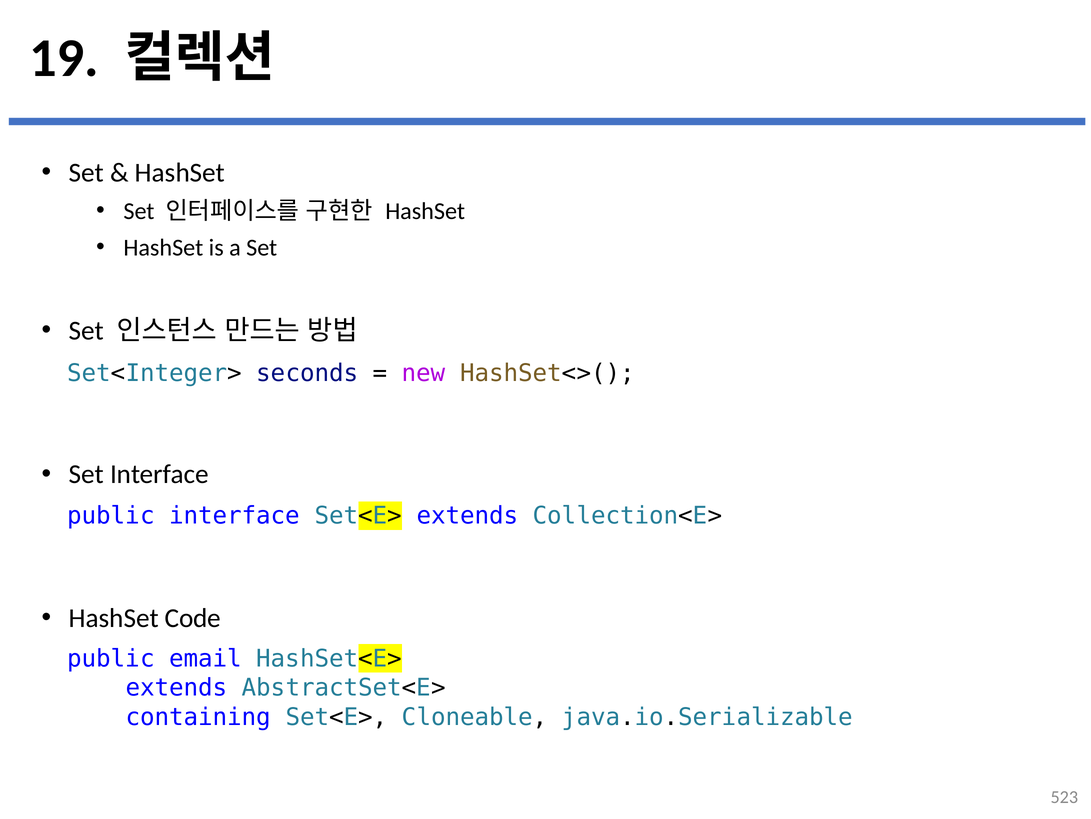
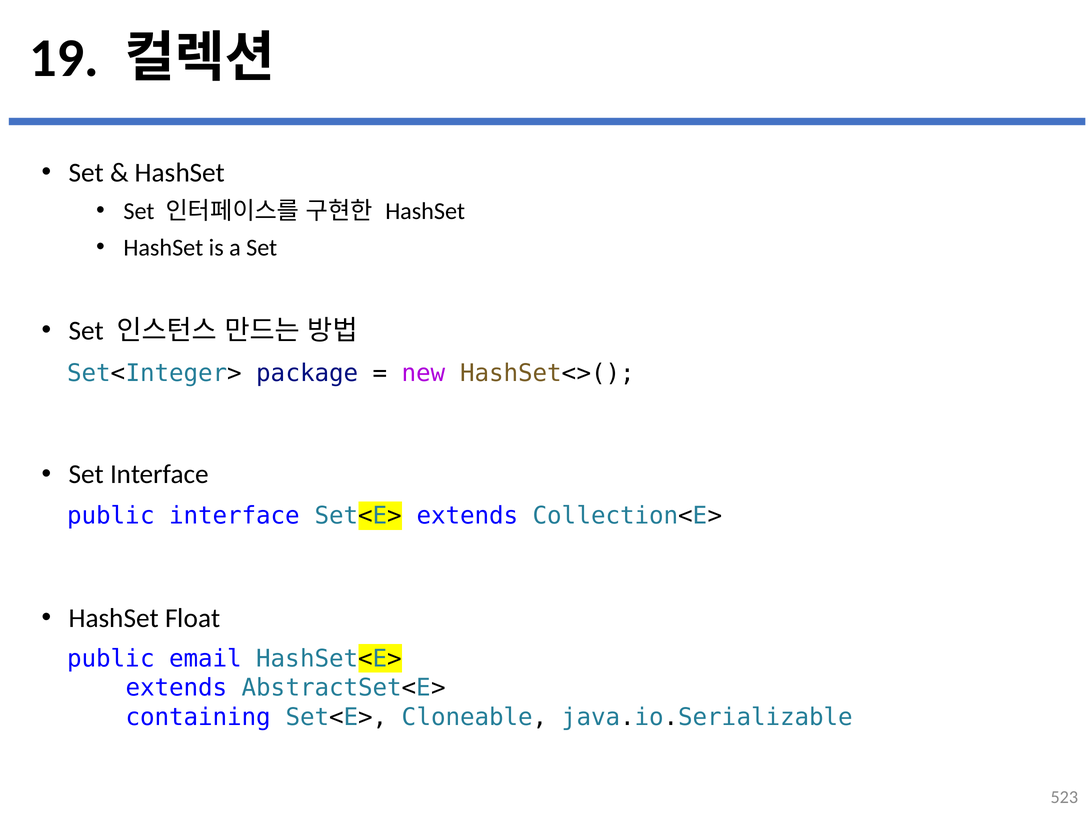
seconds: seconds -> package (307, 373)
Code: Code -> Float (193, 618)
